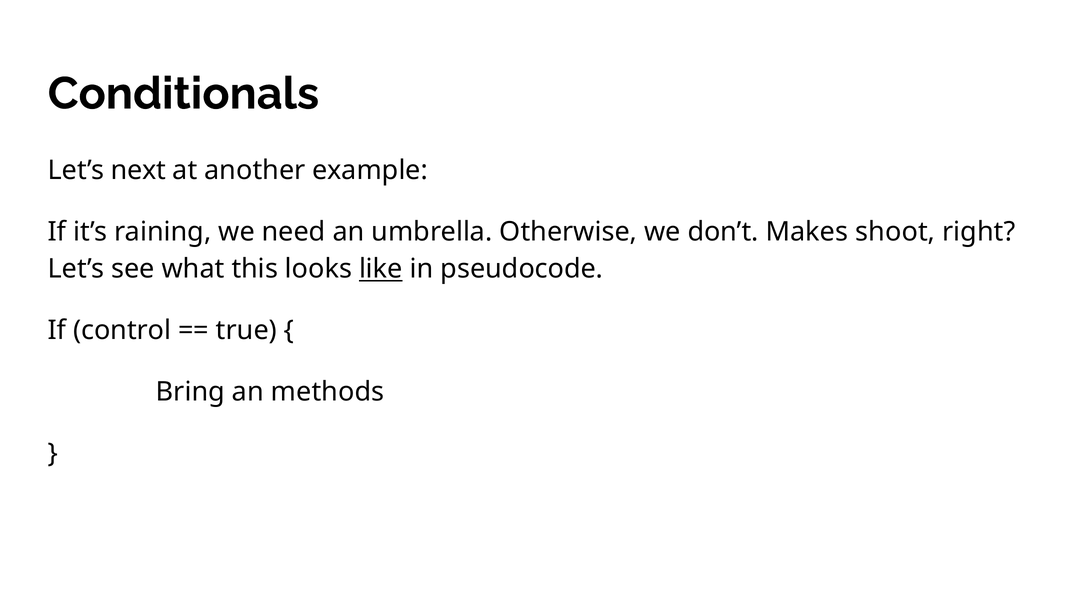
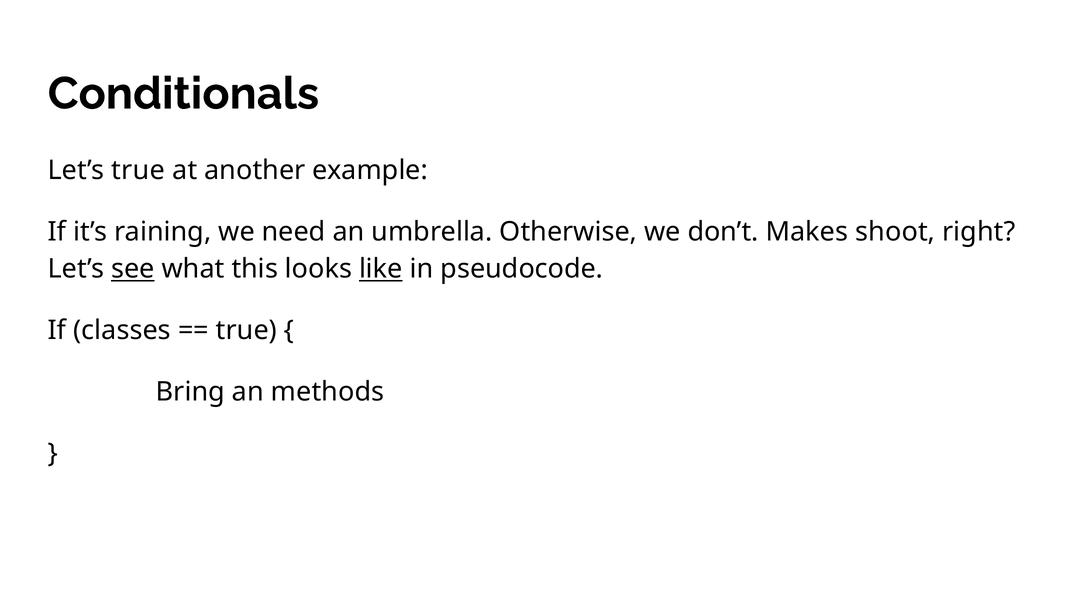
Let’s next: next -> true (138, 170)
see underline: none -> present (133, 269)
control: control -> classes (122, 330)
